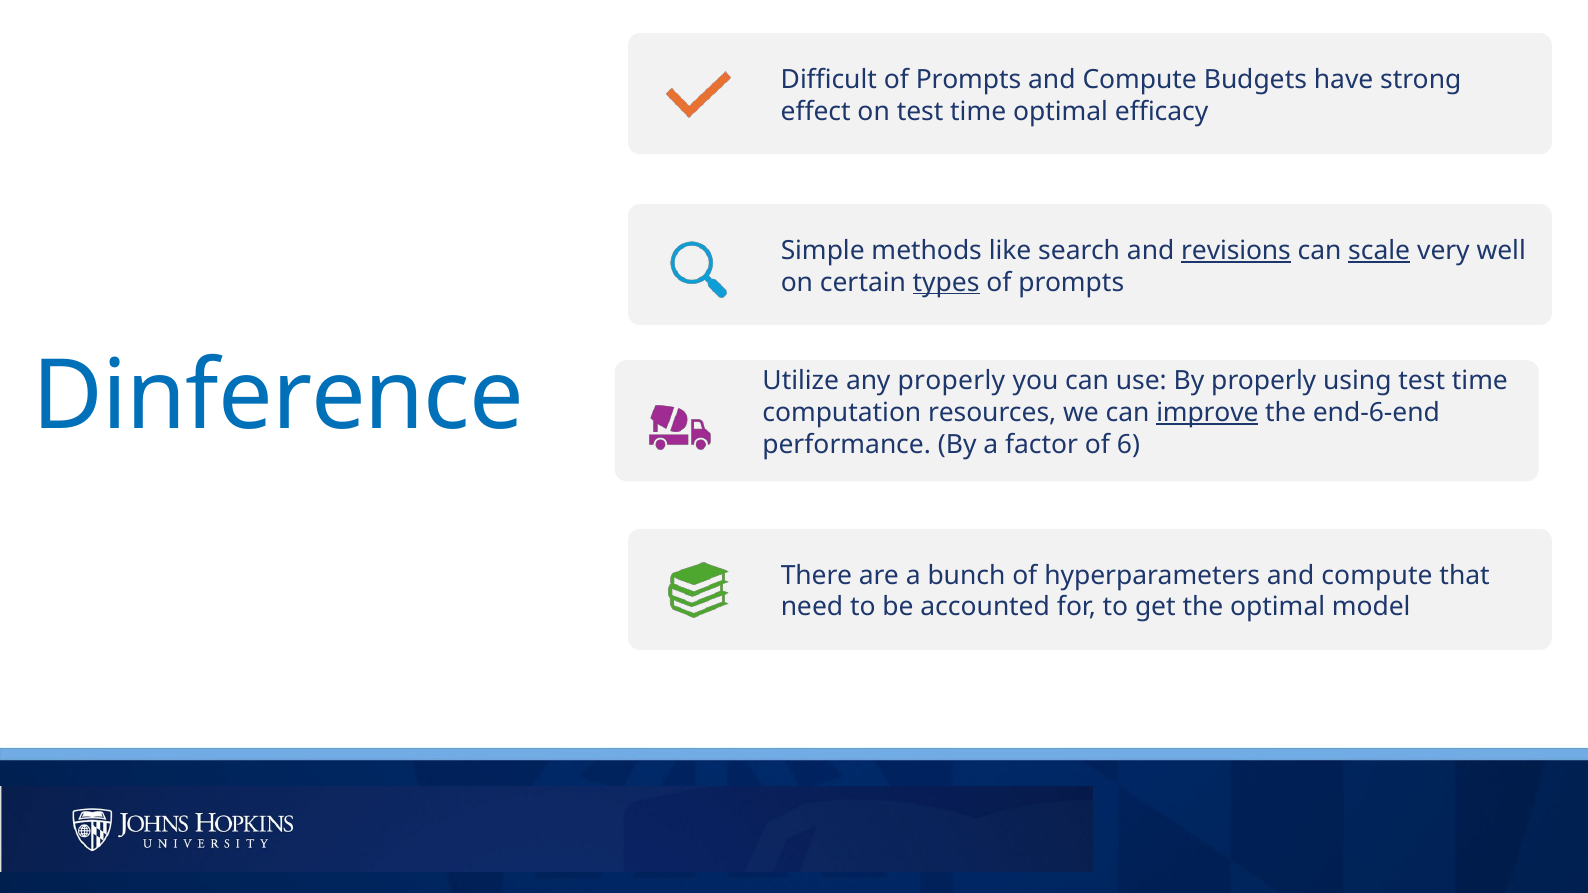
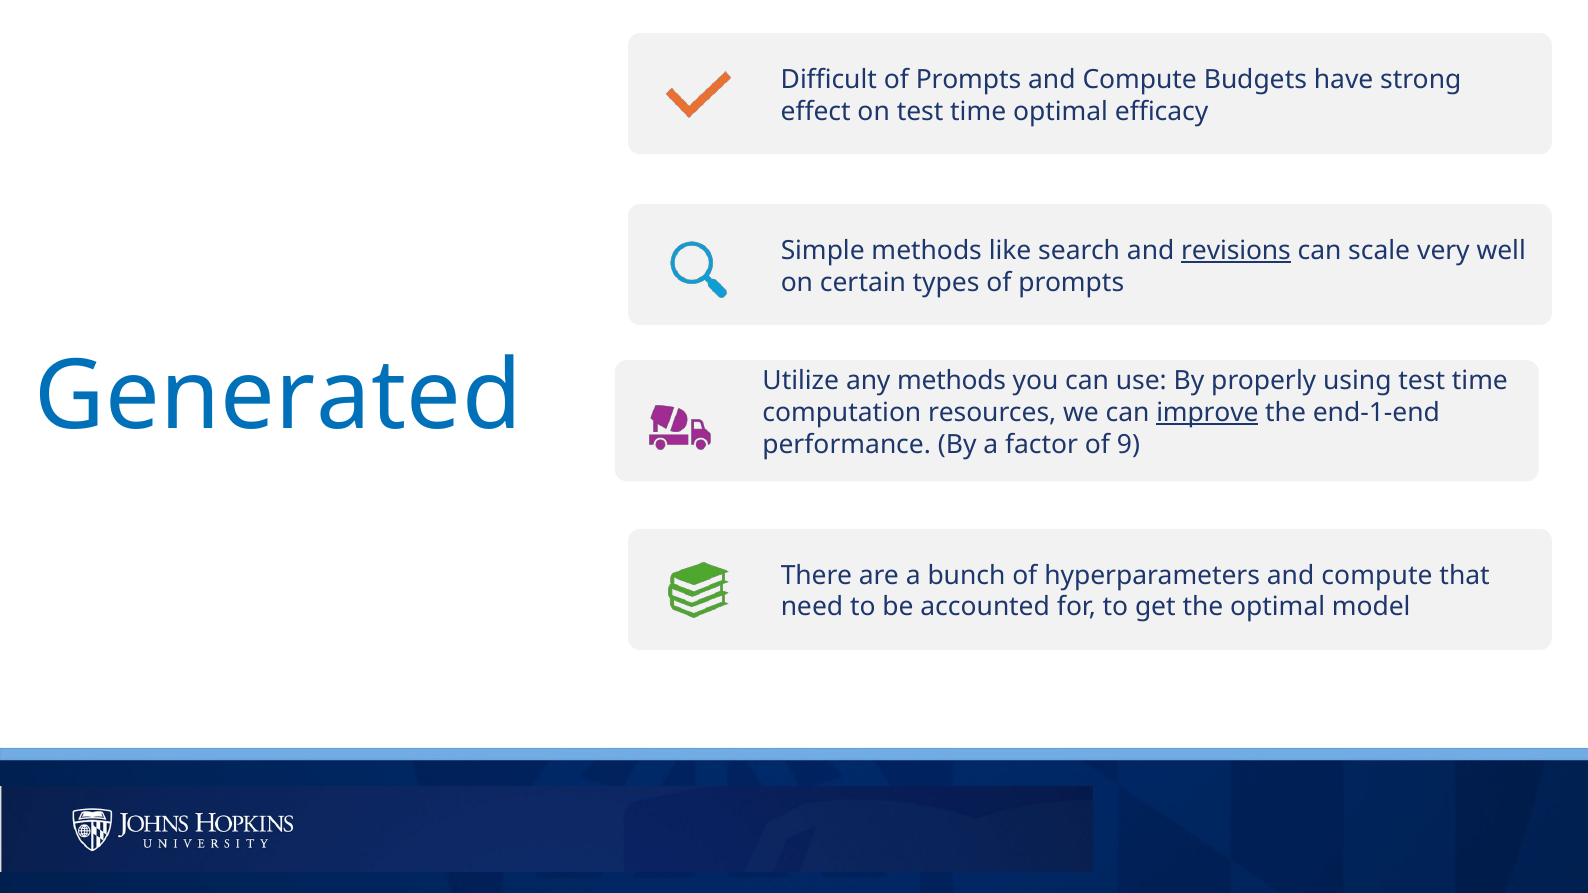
scale underline: present -> none (1379, 251)
types underline: present -> none (946, 282)
Dinference: Dinference -> Generated (278, 396)
any properly: properly -> methods (952, 381)
end-6-end: end-6-end -> end-1-end (1376, 413)
6: 6 -> 9 (1128, 445)
